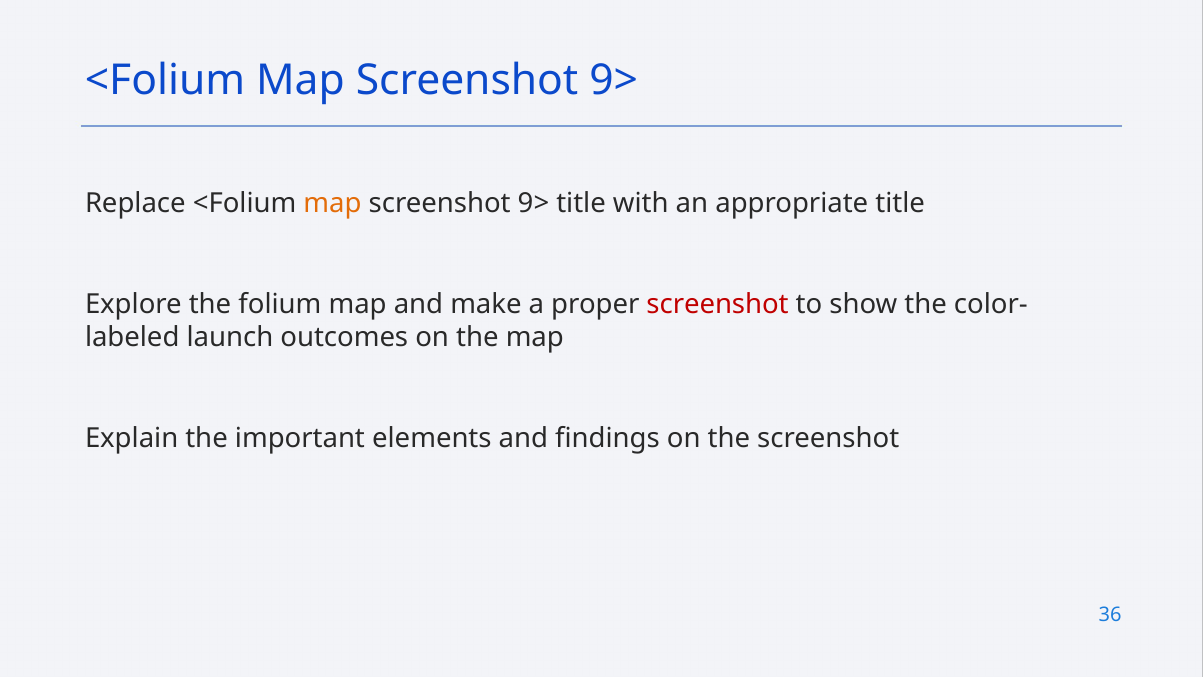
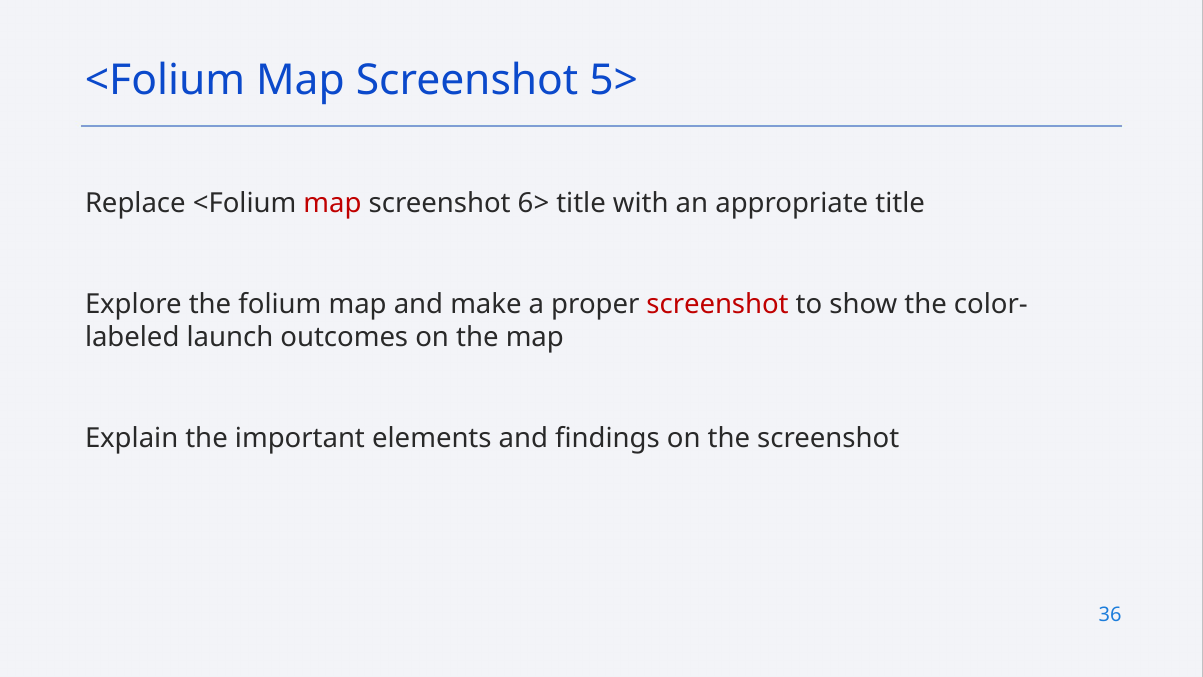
9>: 9> -> 5> (614, 80)
map colour: orange -> red (333, 203)
9>: 9> -> 6> (534, 203)
